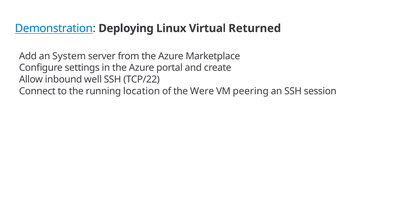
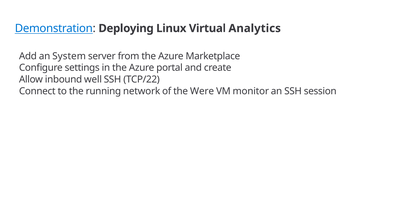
Returned: Returned -> Analytics (255, 28)
location: location -> network (142, 91)
peering: peering -> monitor (251, 91)
